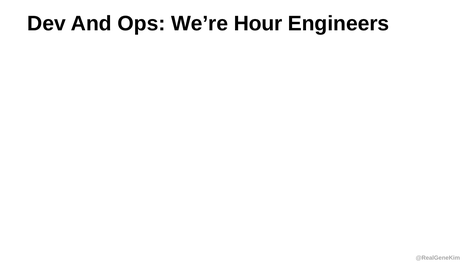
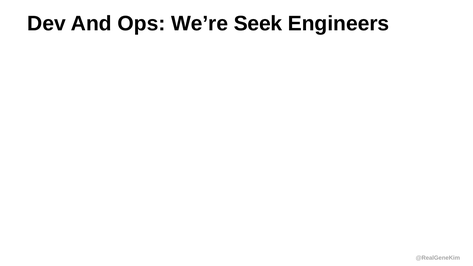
Hour: Hour -> Seek (258, 24)
